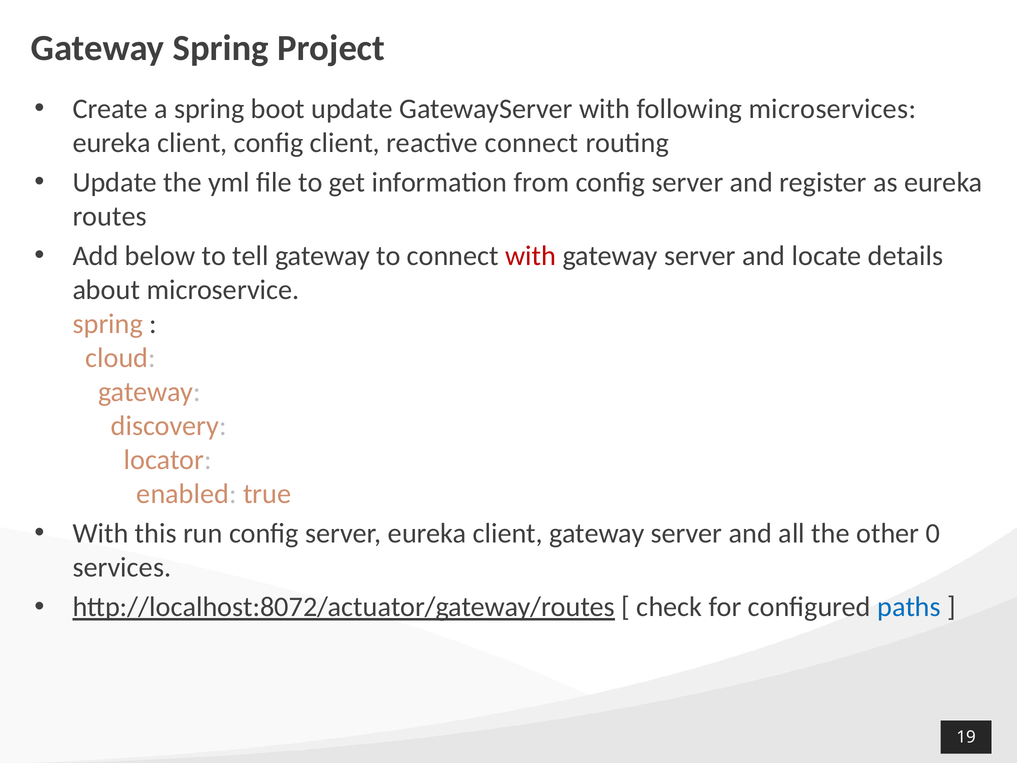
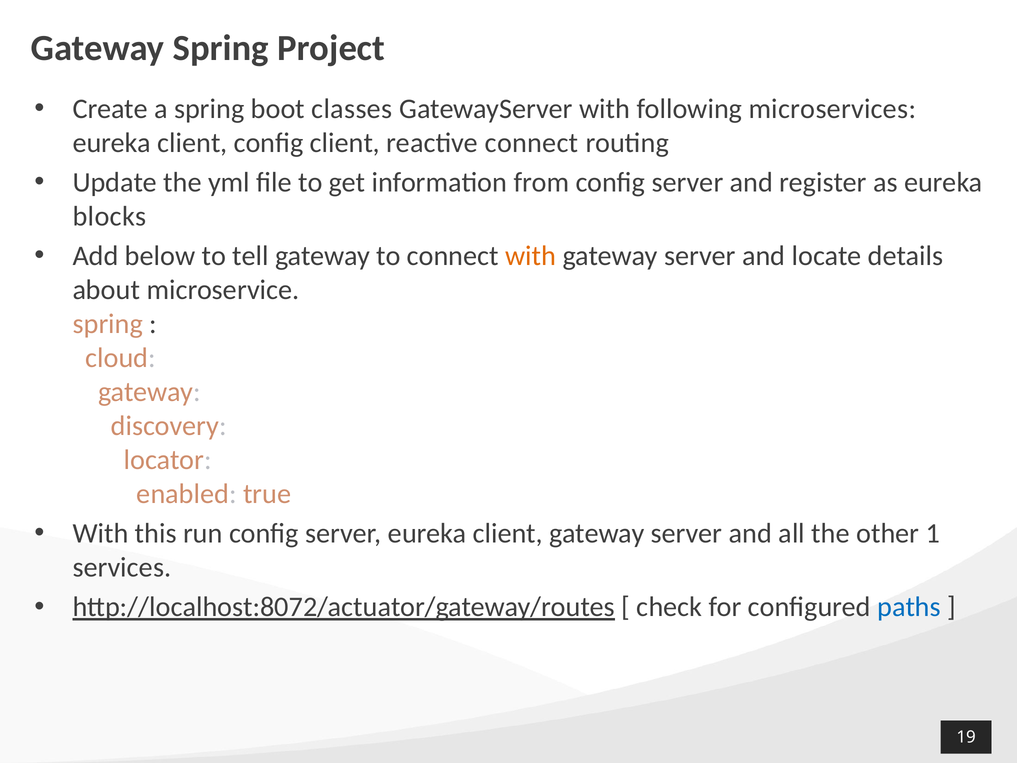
boot update: update -> classes (352, 109)
routes: routes -> blocks (109, 216)
with colour: red -> orange (531, 256)
0: 0 -> 1 (933, 533)
